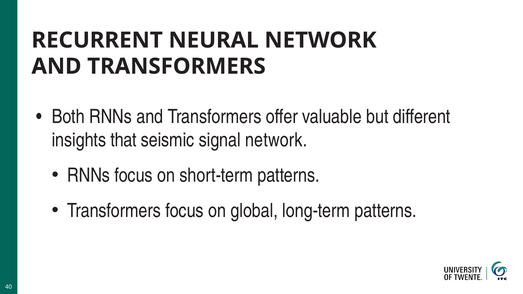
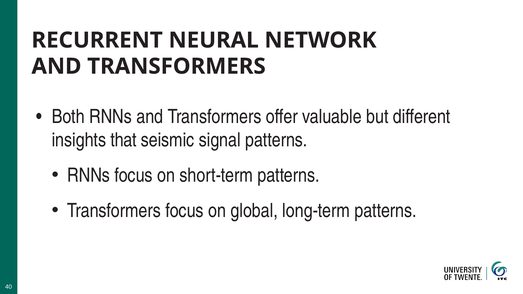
signal network: network -> patterns (276, 140)
